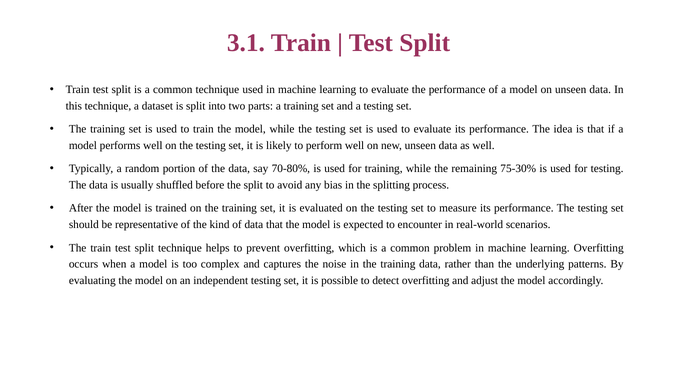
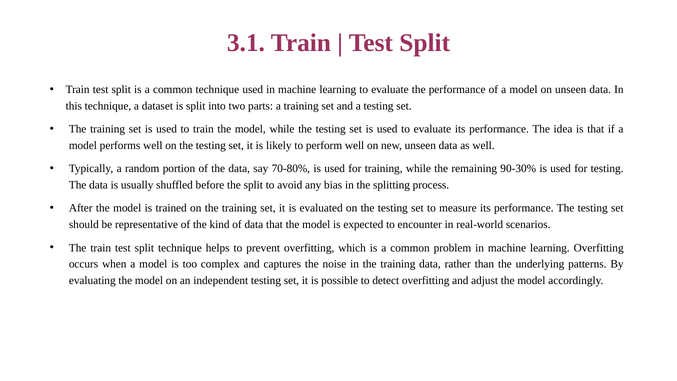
75-30%: 75-30% -> 90-30% (518, 169)
